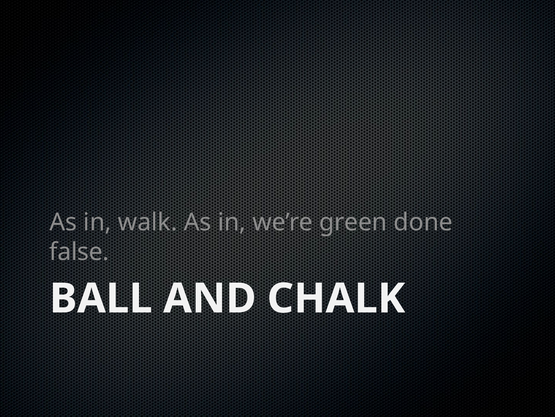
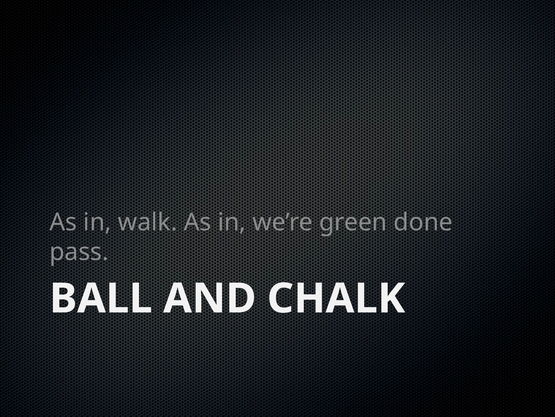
false: false -> pass (79, 252)
